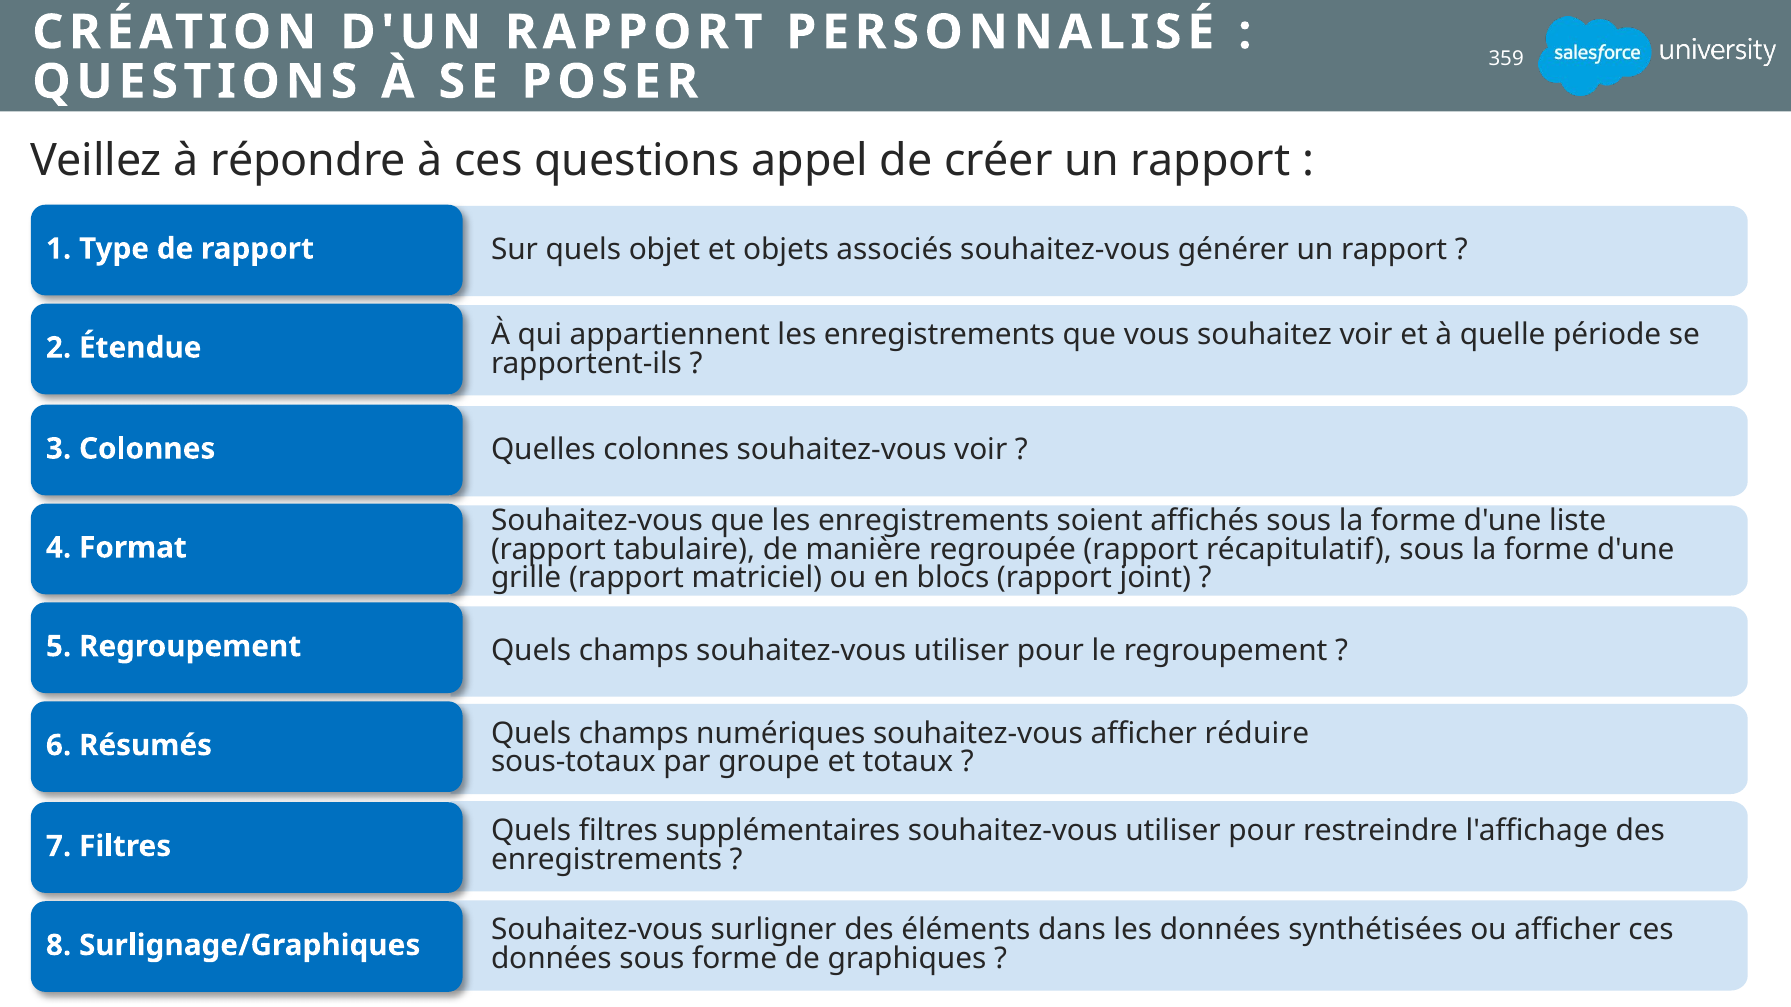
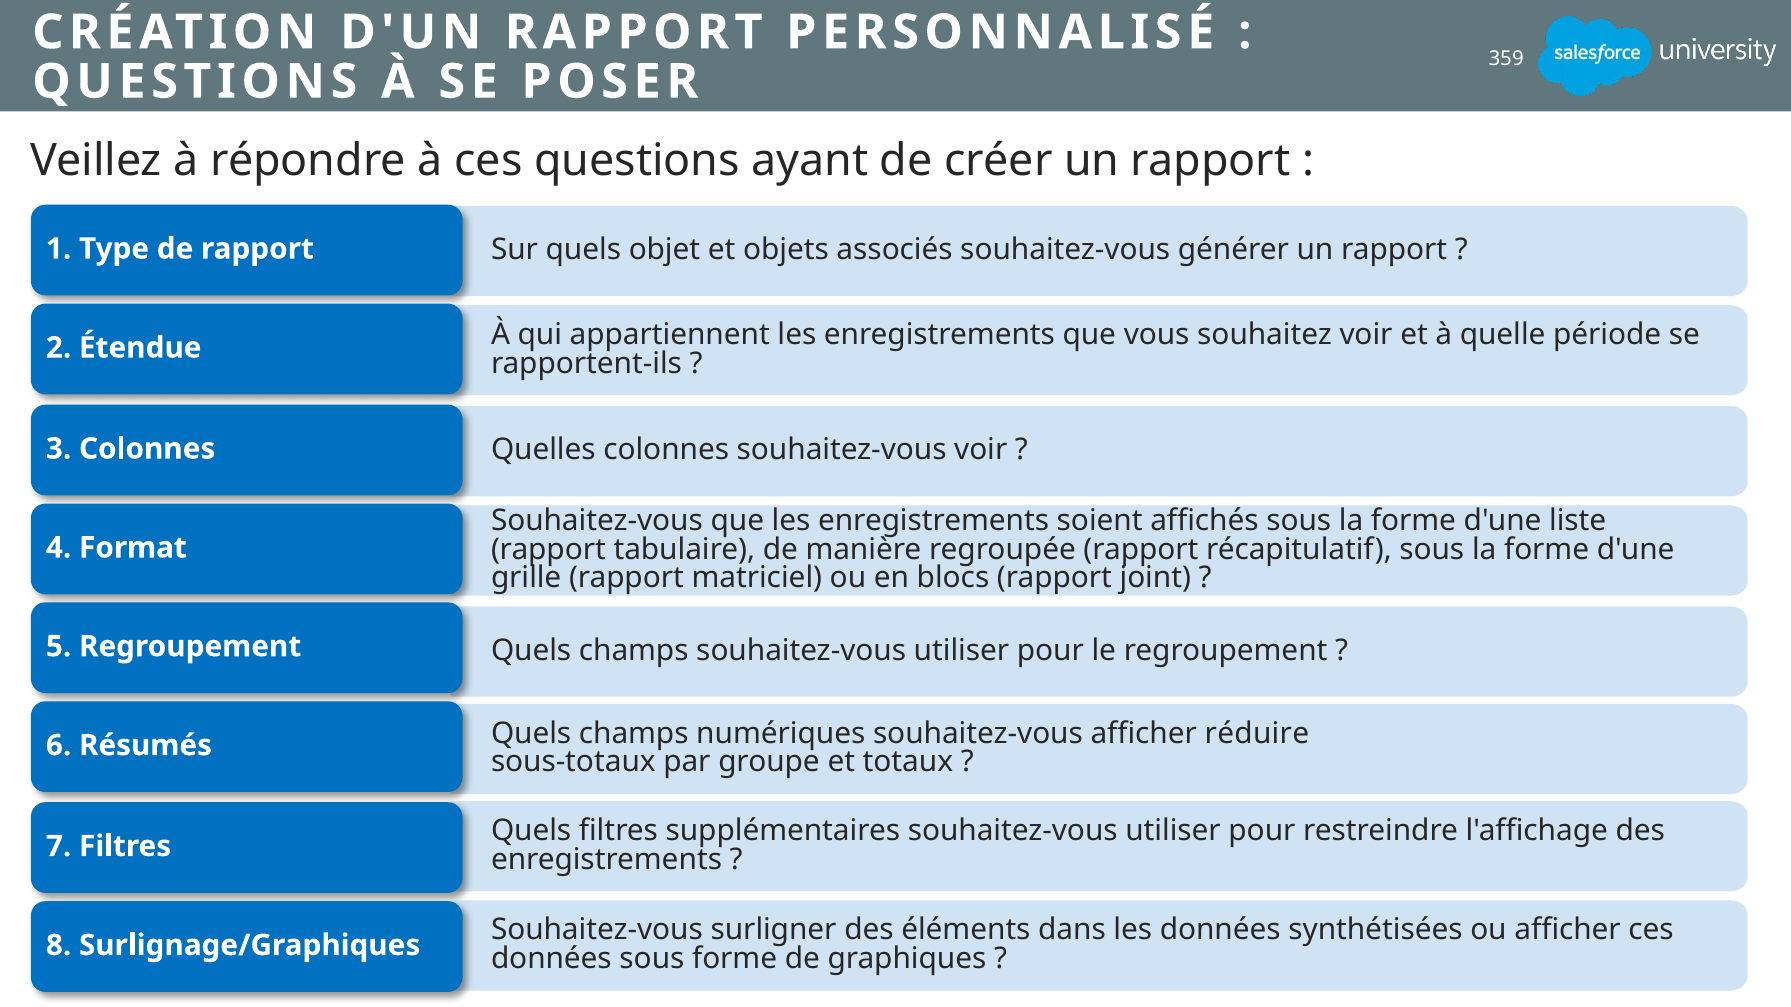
appel: appel -> ayant (810, 161)
